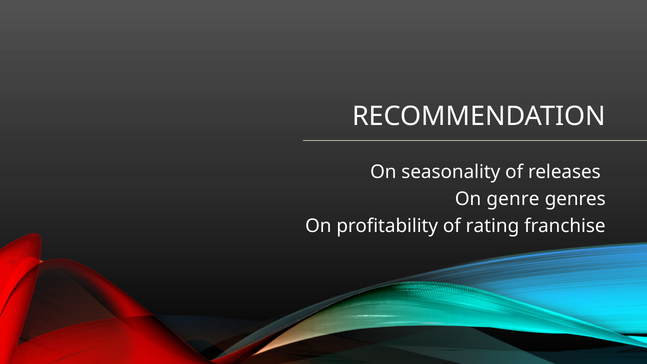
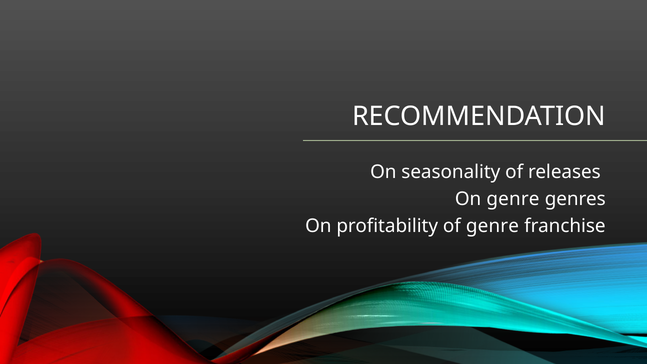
of rating: rating -> genre (492, 226)
